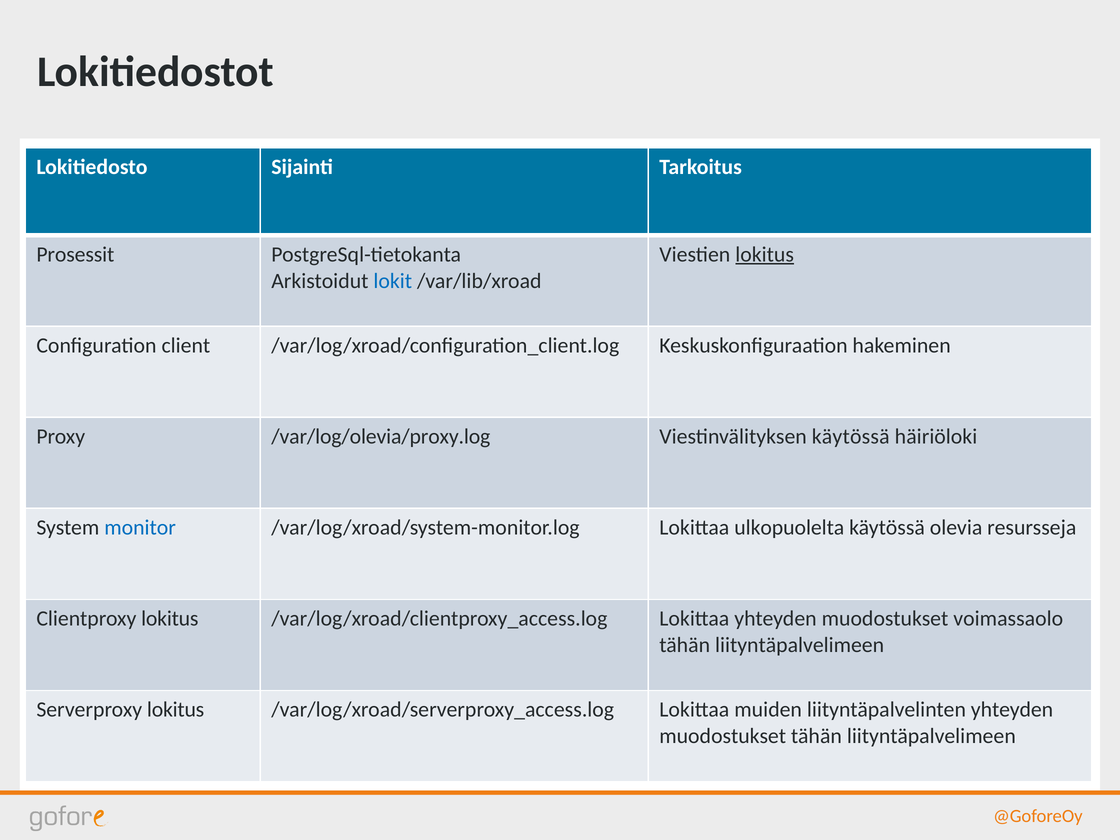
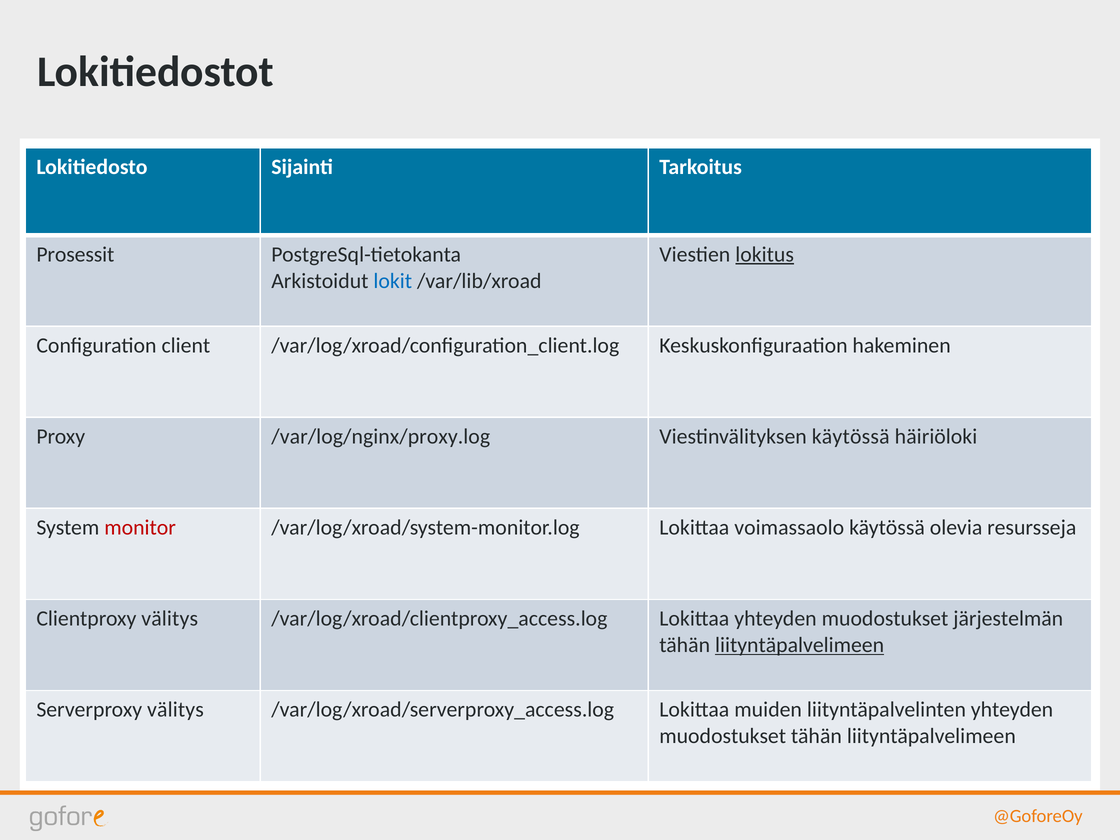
/var/log/olevia/proxy.log: /var/log/olevia/proxy.log -> /var/log/nginx/proxy.log (381, 436)
monitor colour: blue -> red (140, 528)
ulkopuolelta: ulkopuolelta -> voimassaolo (789, 528)
Clientproxy lokitus: lokitus -> välitys (170, 619)
voimassaolo: voimassaolo -> järjestelmän (1008, 619)
liityntäpalvelimeen underline: none -> present (800, 645)
Serverproxy lokitus: lokitus -> välitys (175, 710)
